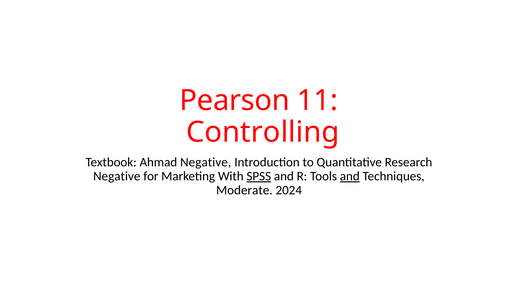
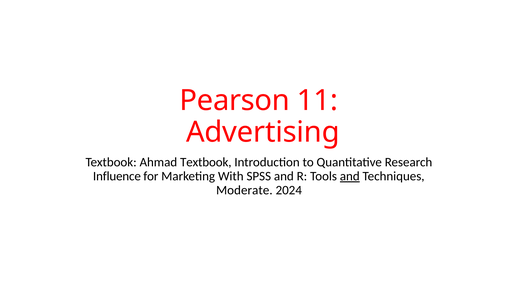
Controlling: Controlling -> Advertising (263, 132)
Ahmad Negative: Negative -> Textbook (206, 162)
Negative: Negative -> Influence (117, 176)
SPSS underline: present -> none (259, 176)
